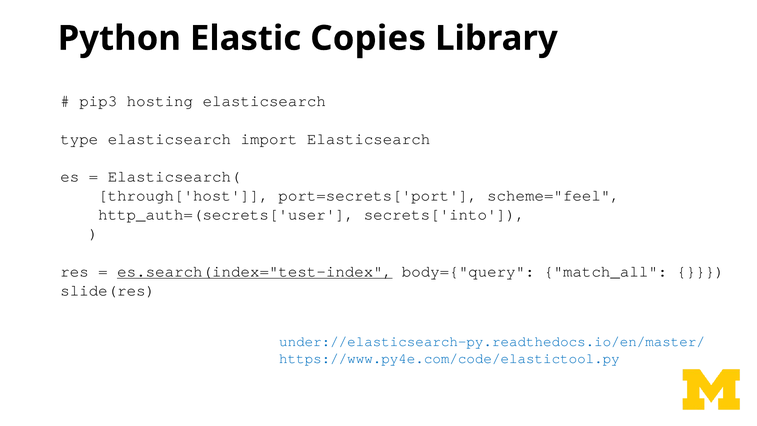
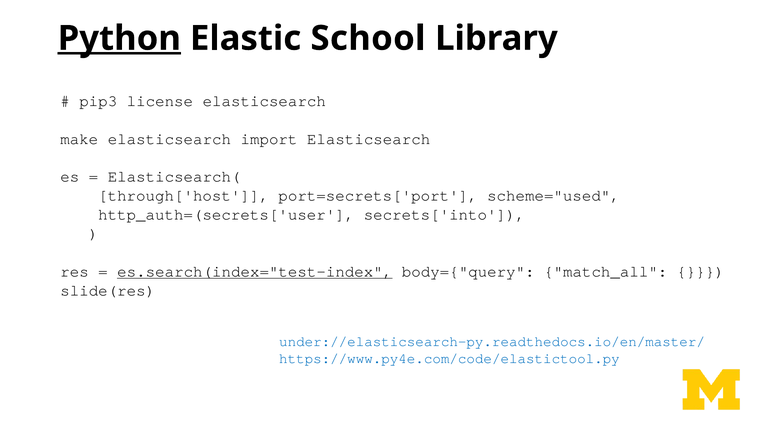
Python underline: none -> present (119, 38)
Copies: Copies -> School (368, 38)
hosting: hosting -> license (160, 101)
type: type -> make (79, 139)
scheme="feel: scheme="feel -> scheme="used (553, 196)
